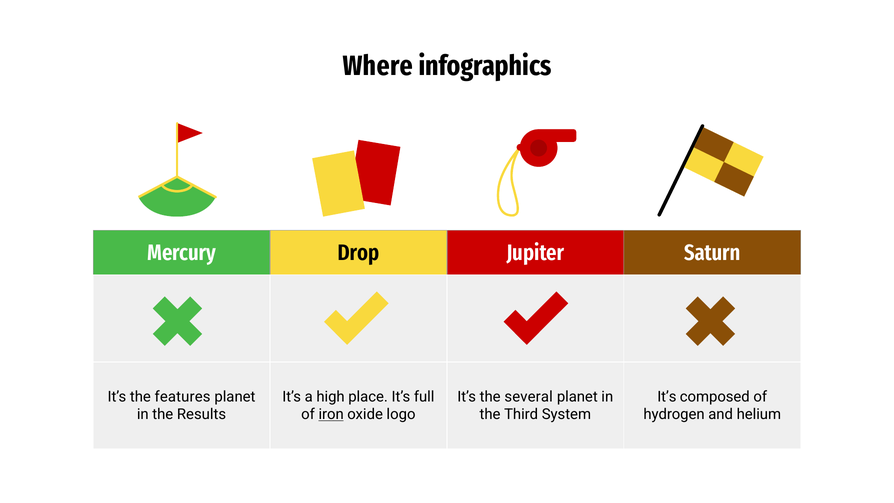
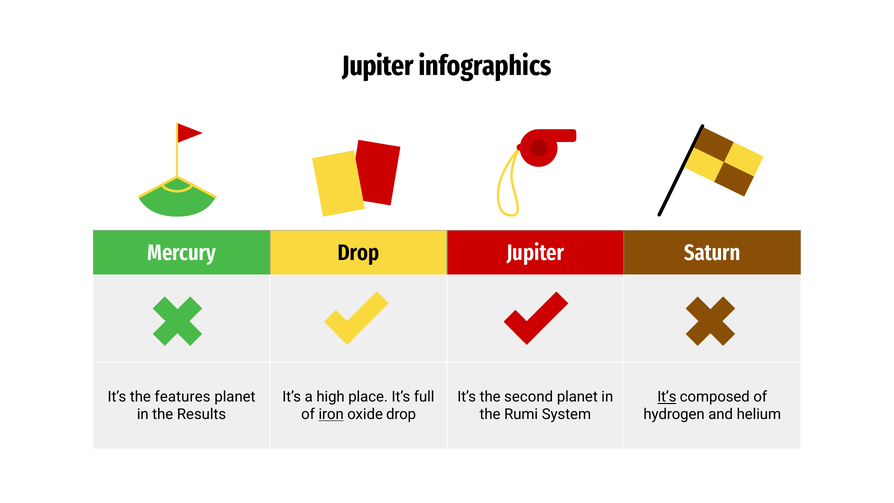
Where: Where -> Jupiter (378, 66)
several: several -> second (529, 397)
It’s underline: none -> present (667, 397)
oxide logo: logo -> drop (401, 414)
Third: Third -> Rumi (521, 414)
